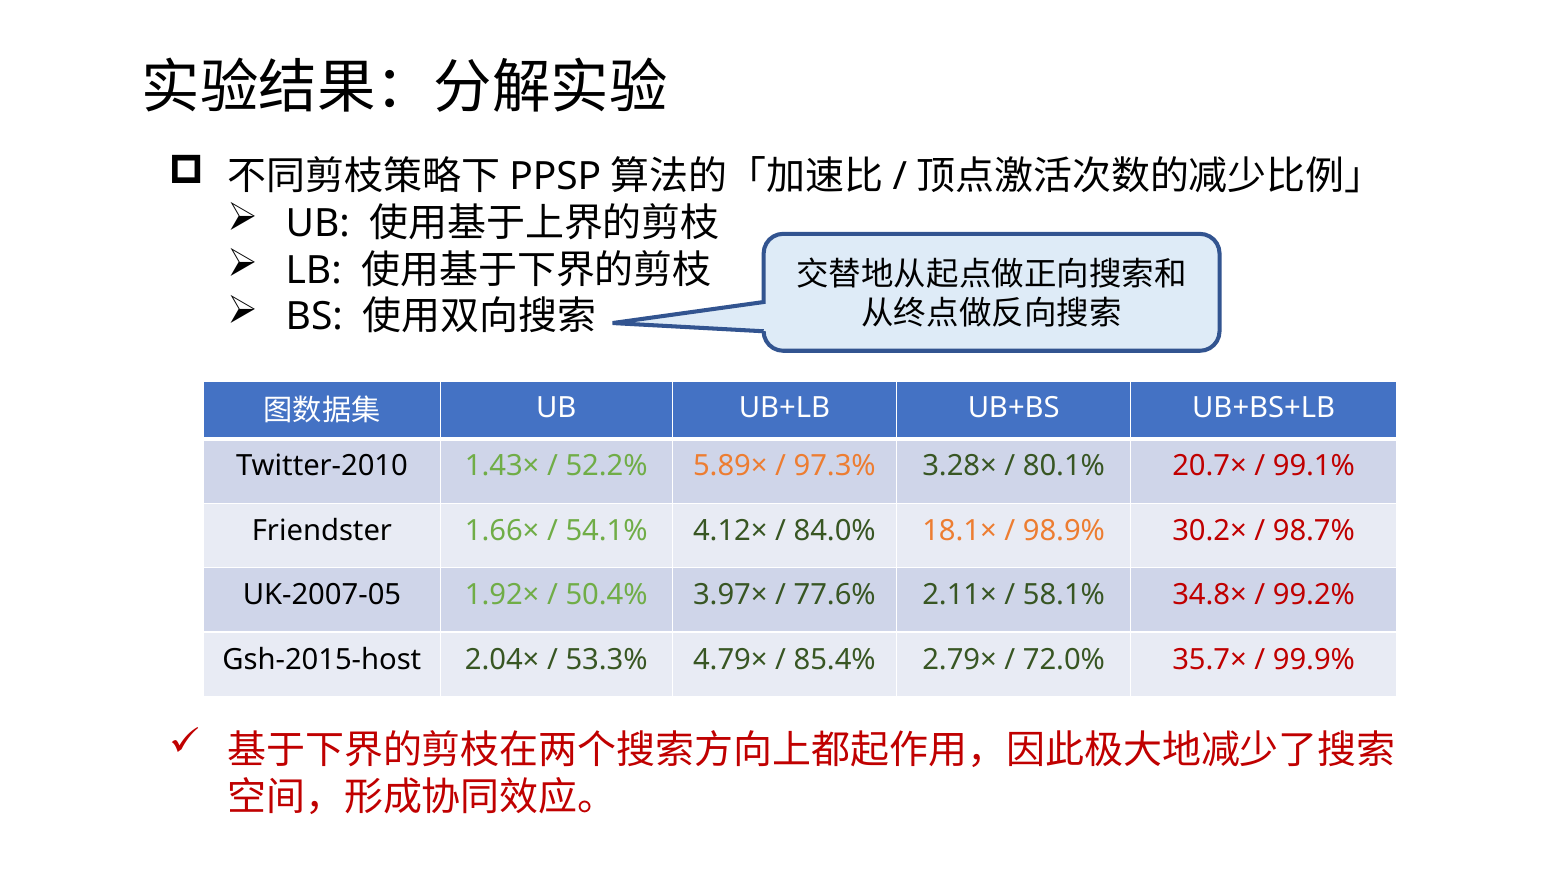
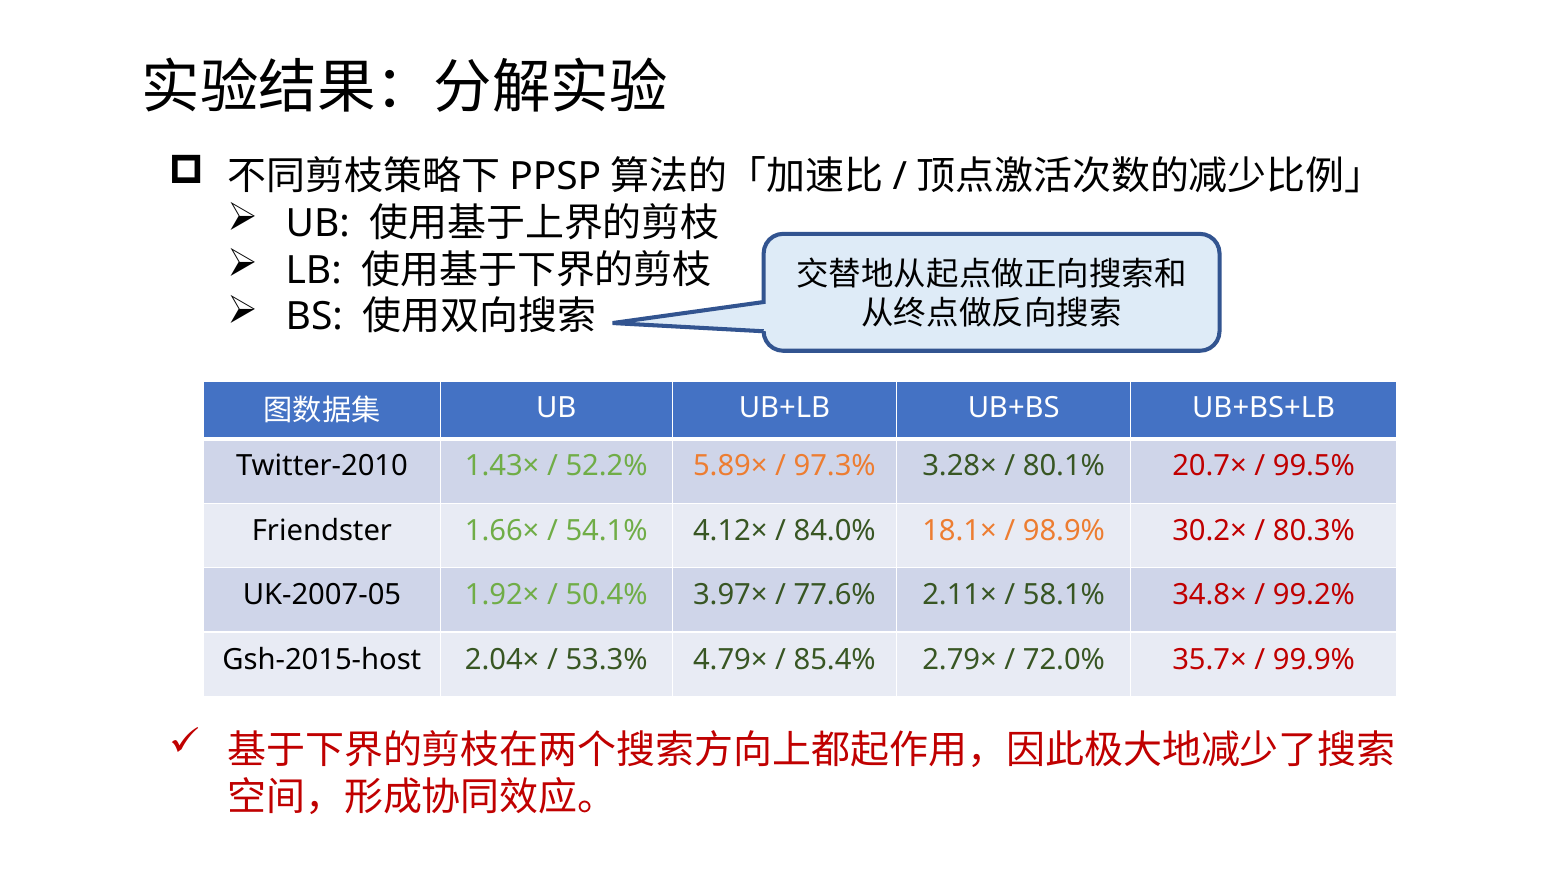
99.1%: 99.1% -> 99.5% (1314, 466)
98.7%: 98.7% -> 80.3% (1314, 531)
